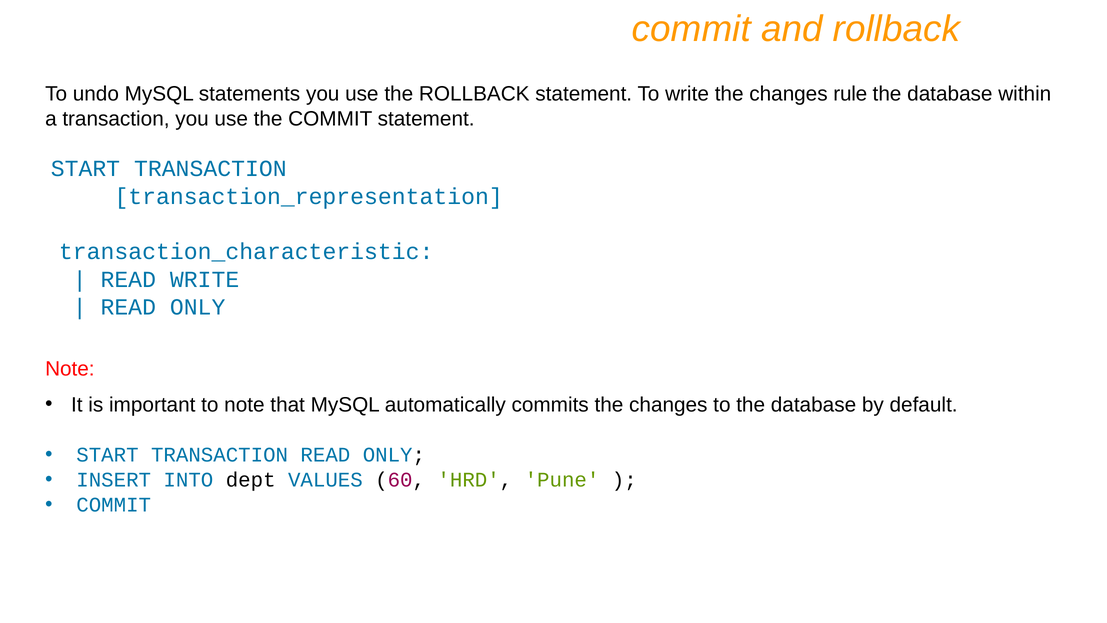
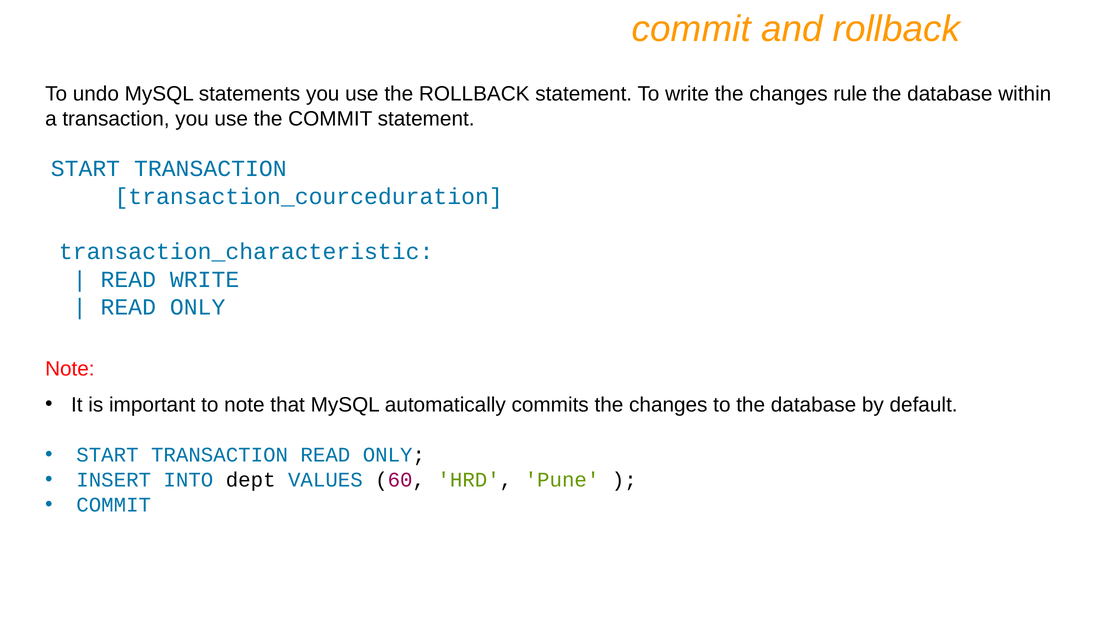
transaction_representation: transaction_representation -> transaction_courceduration (309, 196)
